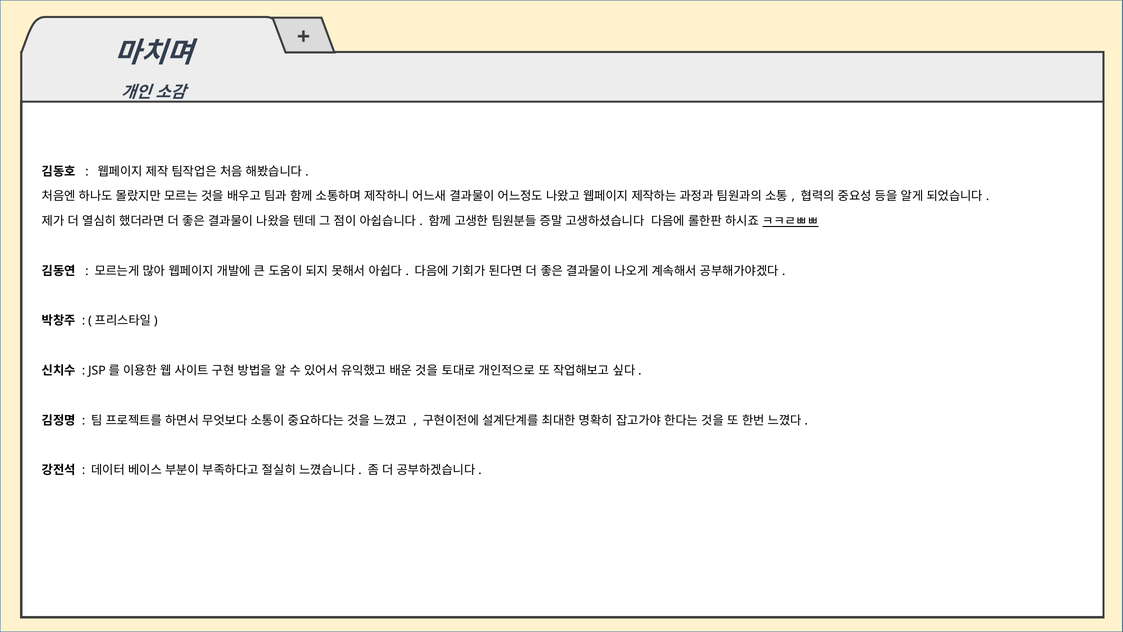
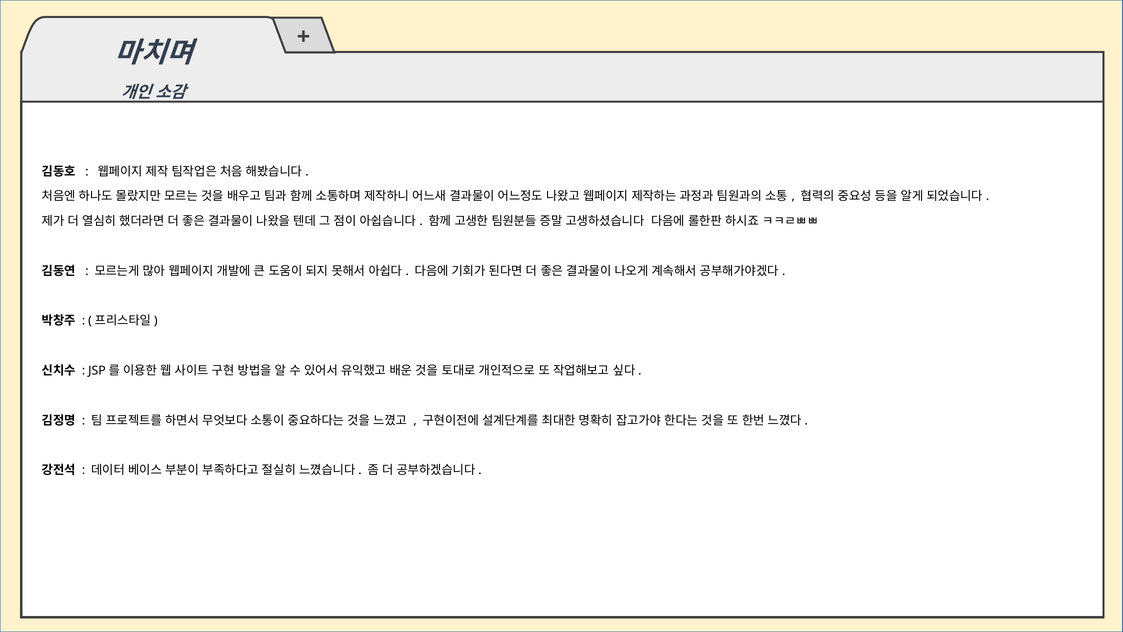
ㅋㅋㄹㅃㅃ underline: present -> none (790, 221)
